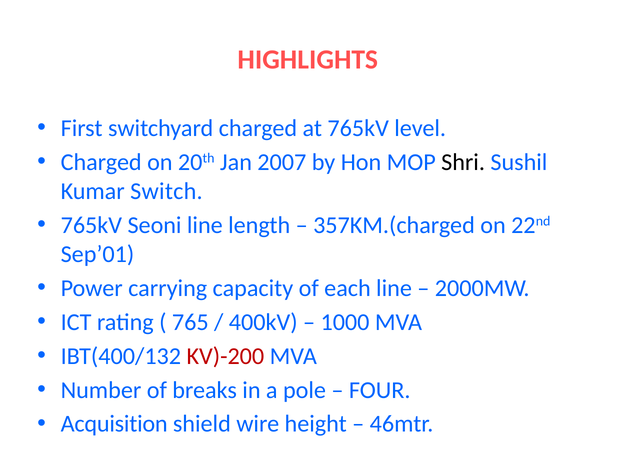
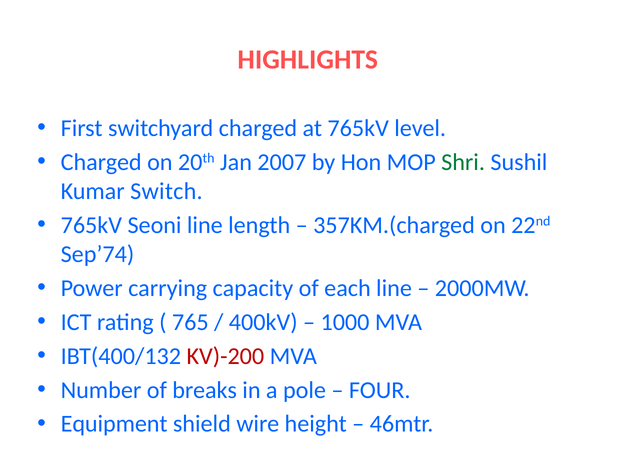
Shri colour: black -> green (463, 162)
Sep’01: Sep’01 -> Sep’74 (97, 254)
Acquisition: Acquisition -> Equipment (114, 423)
